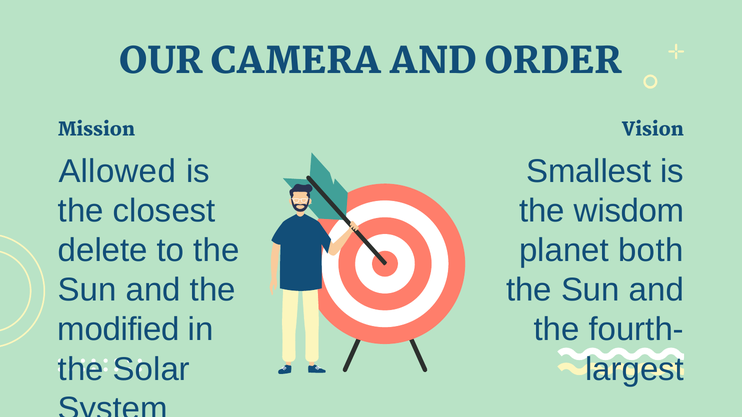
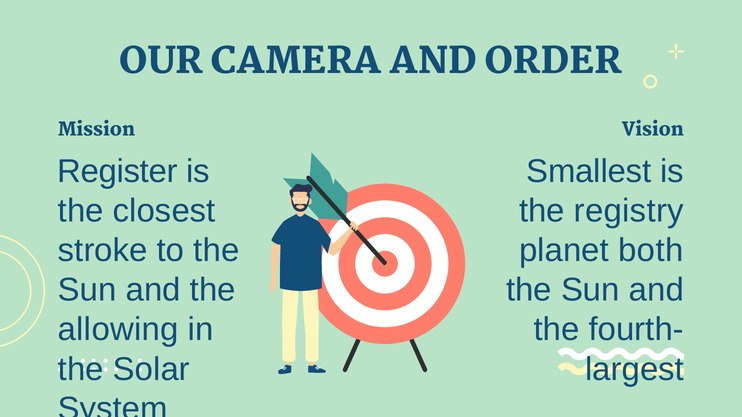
Allowed: Allowed -> Register (118, 172)
wisdom: wisdom -> registry (629, 211)
delete: delete -> stroke (103, 251)
modified: modified -> allowing (118, 330)
